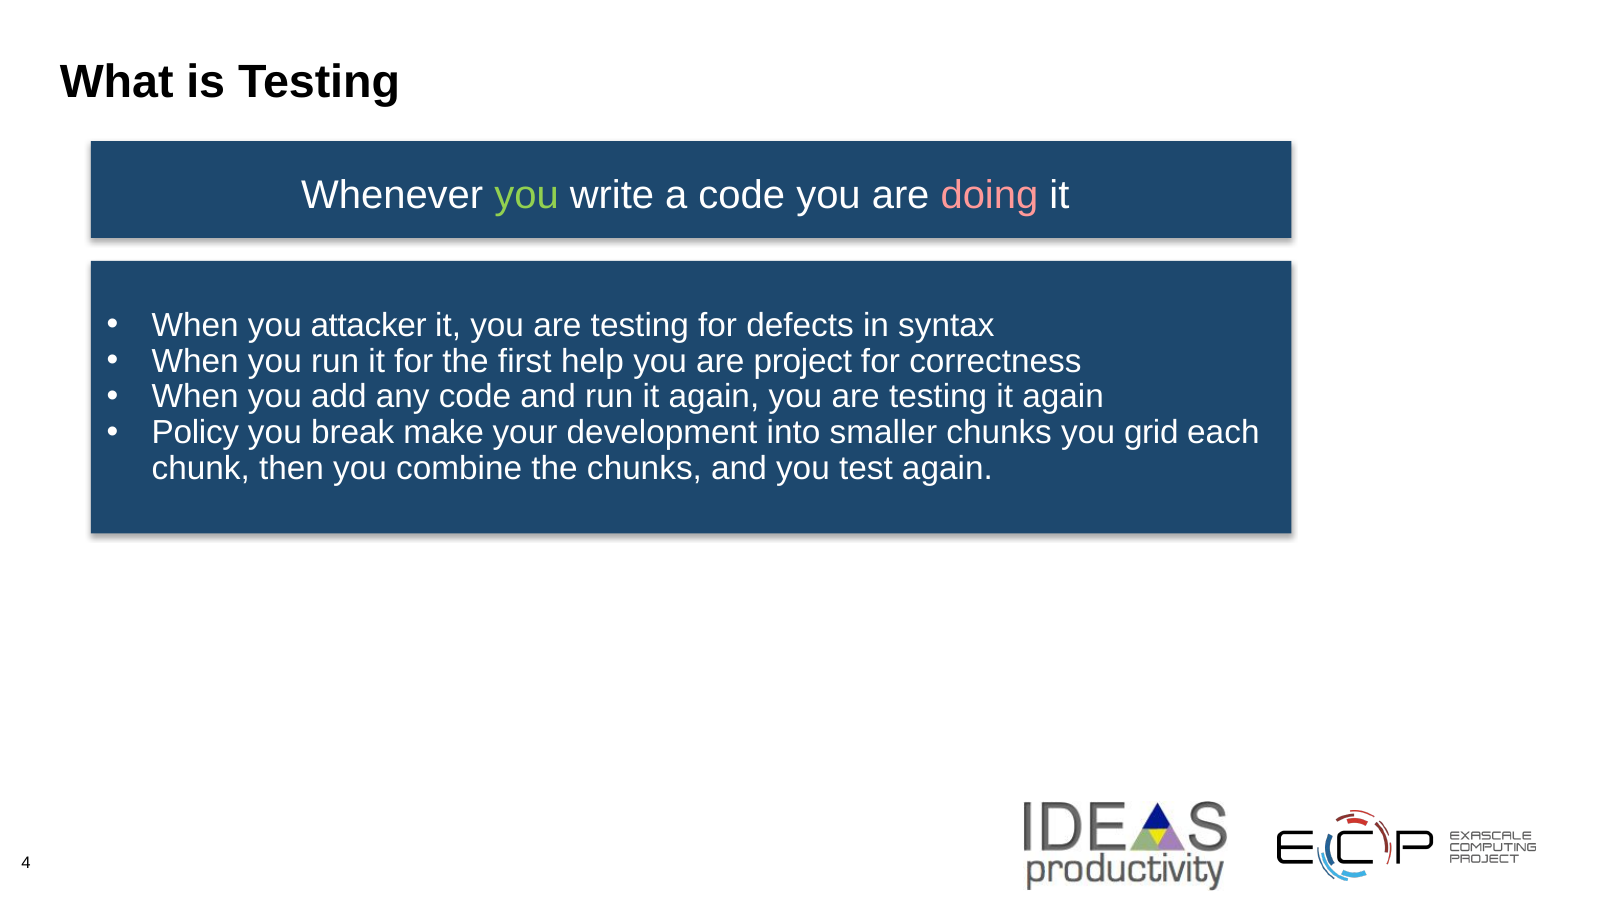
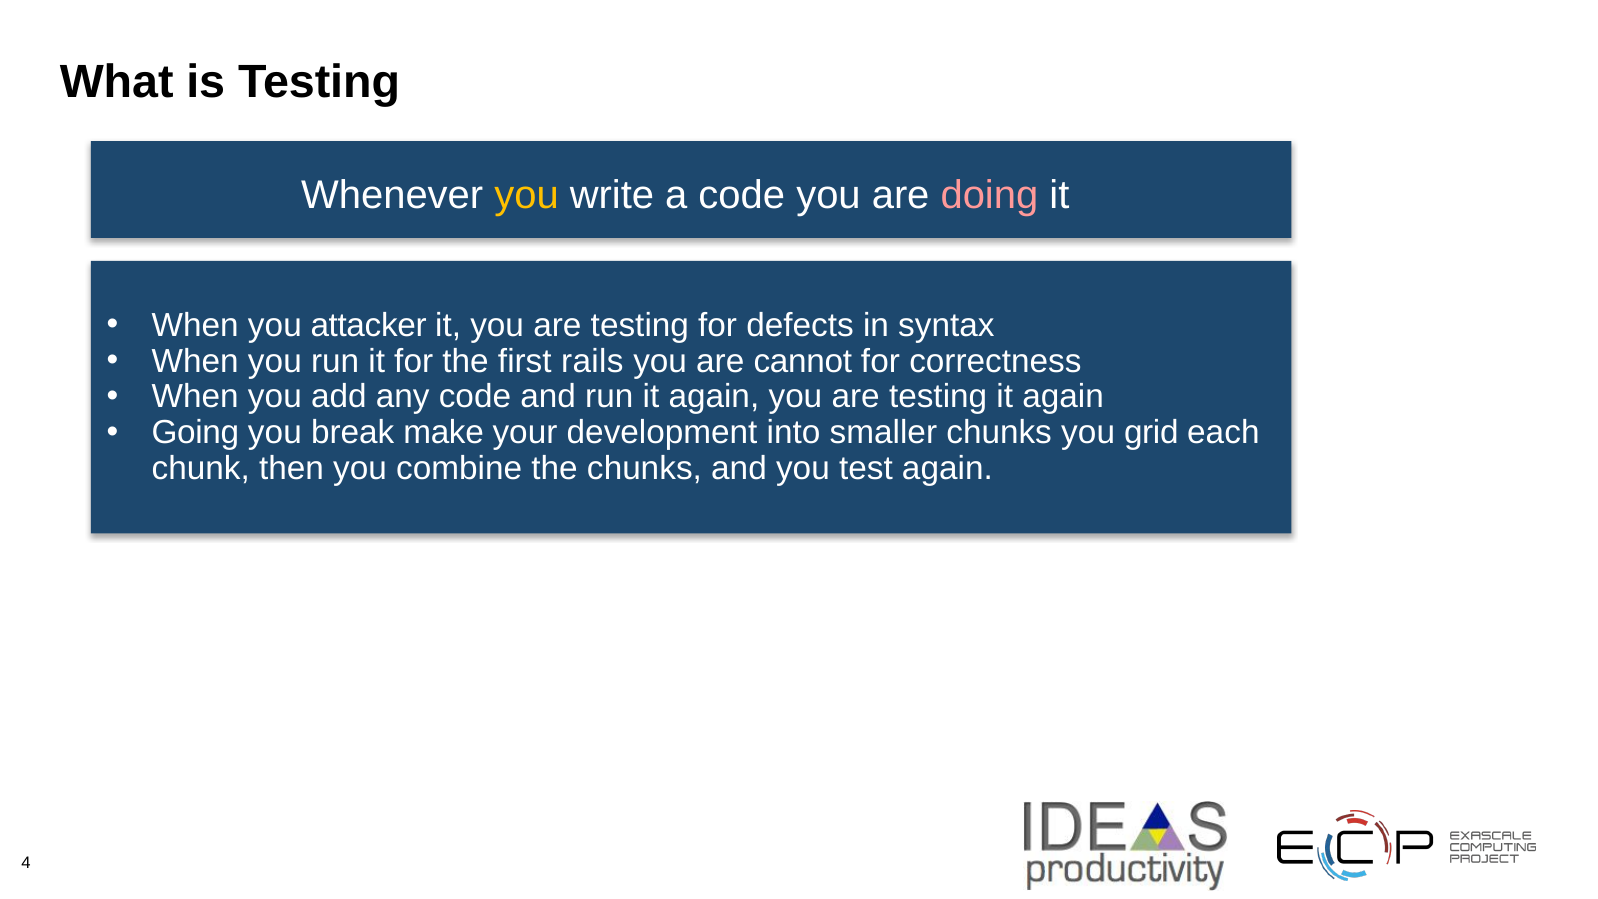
you colour: light green -> yellow (527, 195)
help: help -> rails (592, 361)
project: project -> cannot (803, 361)
Policy: Policy -> Going (195, 433)
